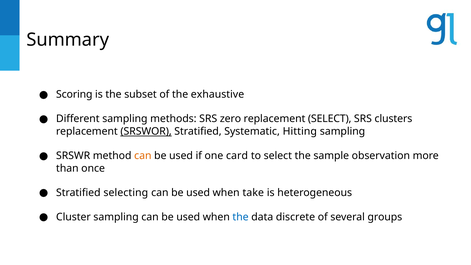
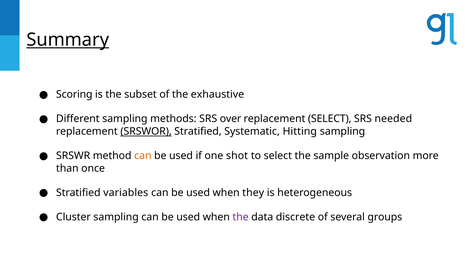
Summary underline: none -> present (68, 40)
zero: zero -> over (231, 119)
clusters: clusters -> needed (393, 119)
card: card -> shot (237, 156)
selecting: selecting -> variables (126, 193)
take: take -> they (253, 193)
the colour: blue -> purple (241, 217)
